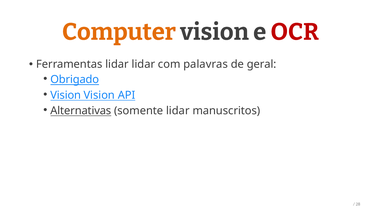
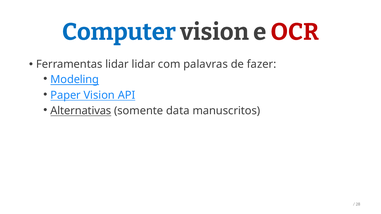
Computer colour: orange -> blue (119, 32)
geral: geral -> fazer (262, 64)
Obrigado: Obrigado -> Modeling (75, 80)
Vision: Vision -> Paper (66, 95)
somente lidar: lidar -> data (178, 111)
